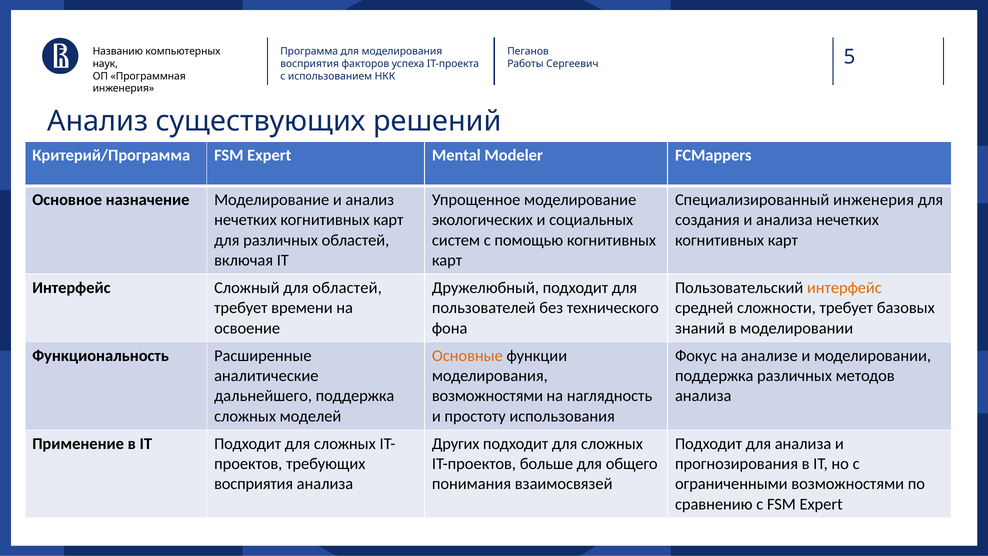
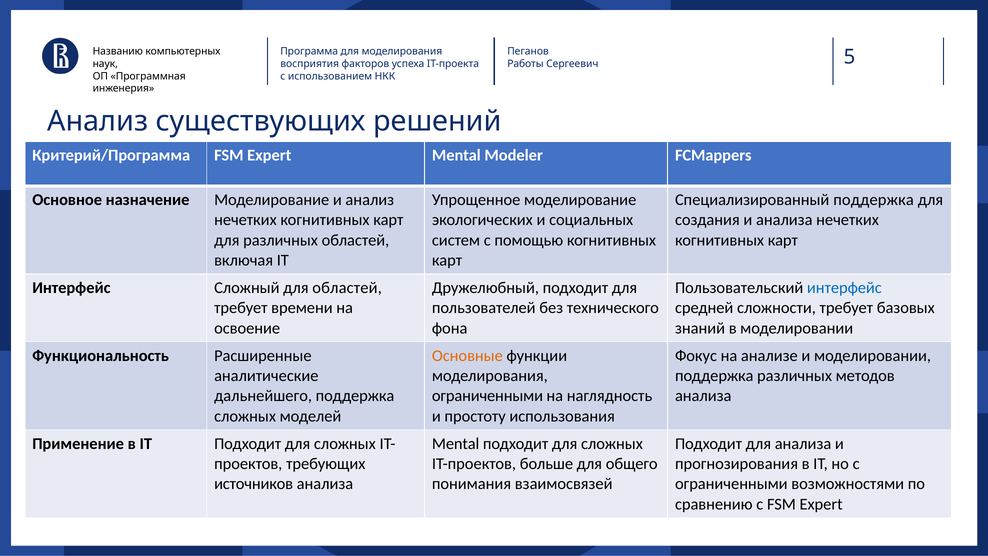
Специализированный инженерия: инженерия -> поддержка (874, 200)
интерфейс colour: orange -> blue (844, 288)
возможностями: возможностями -> ограниченными (487, 396)
Других: Других -> Mental (456, 444)
восприятия: восприятия -> источников (254, 484)
